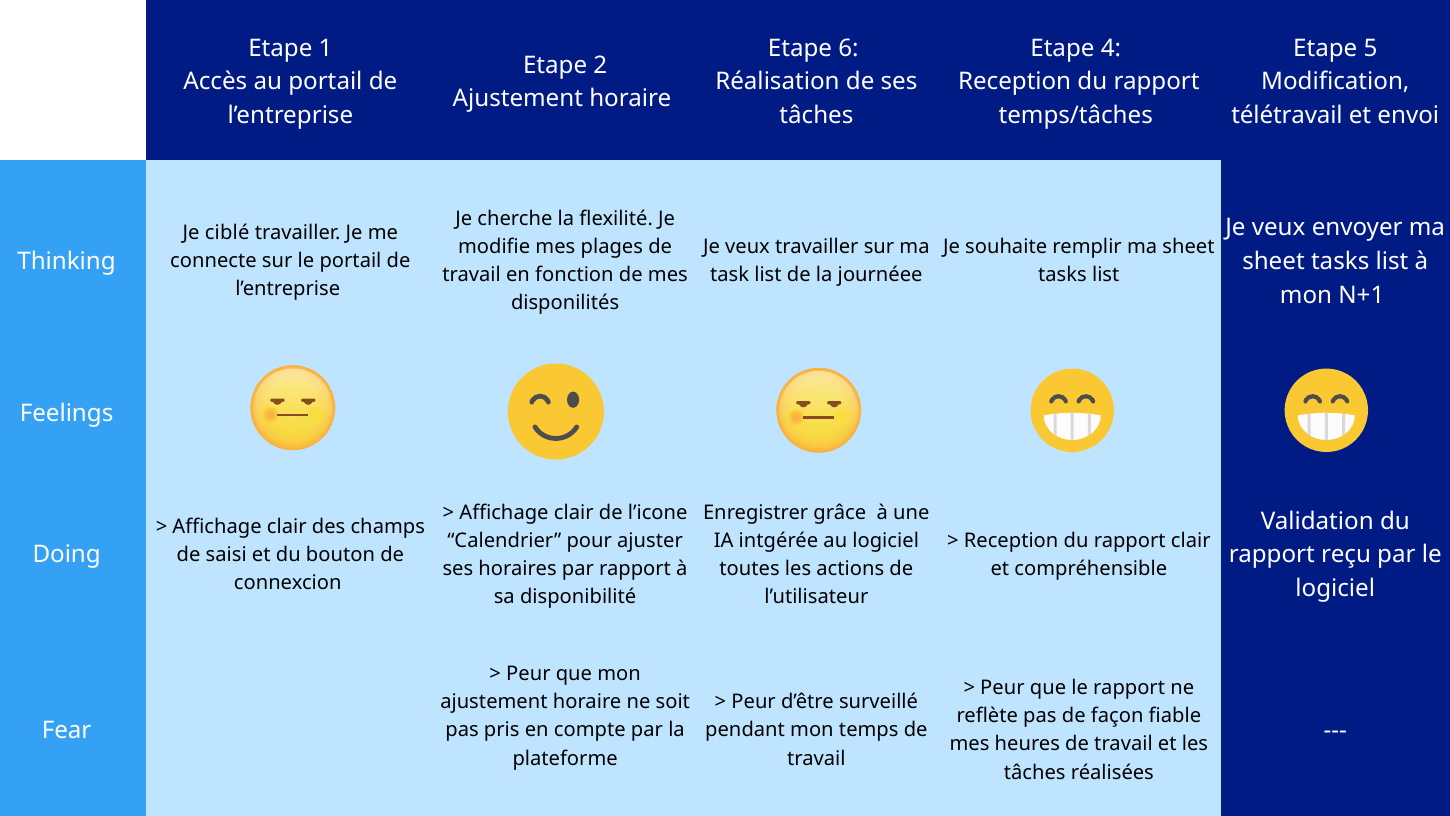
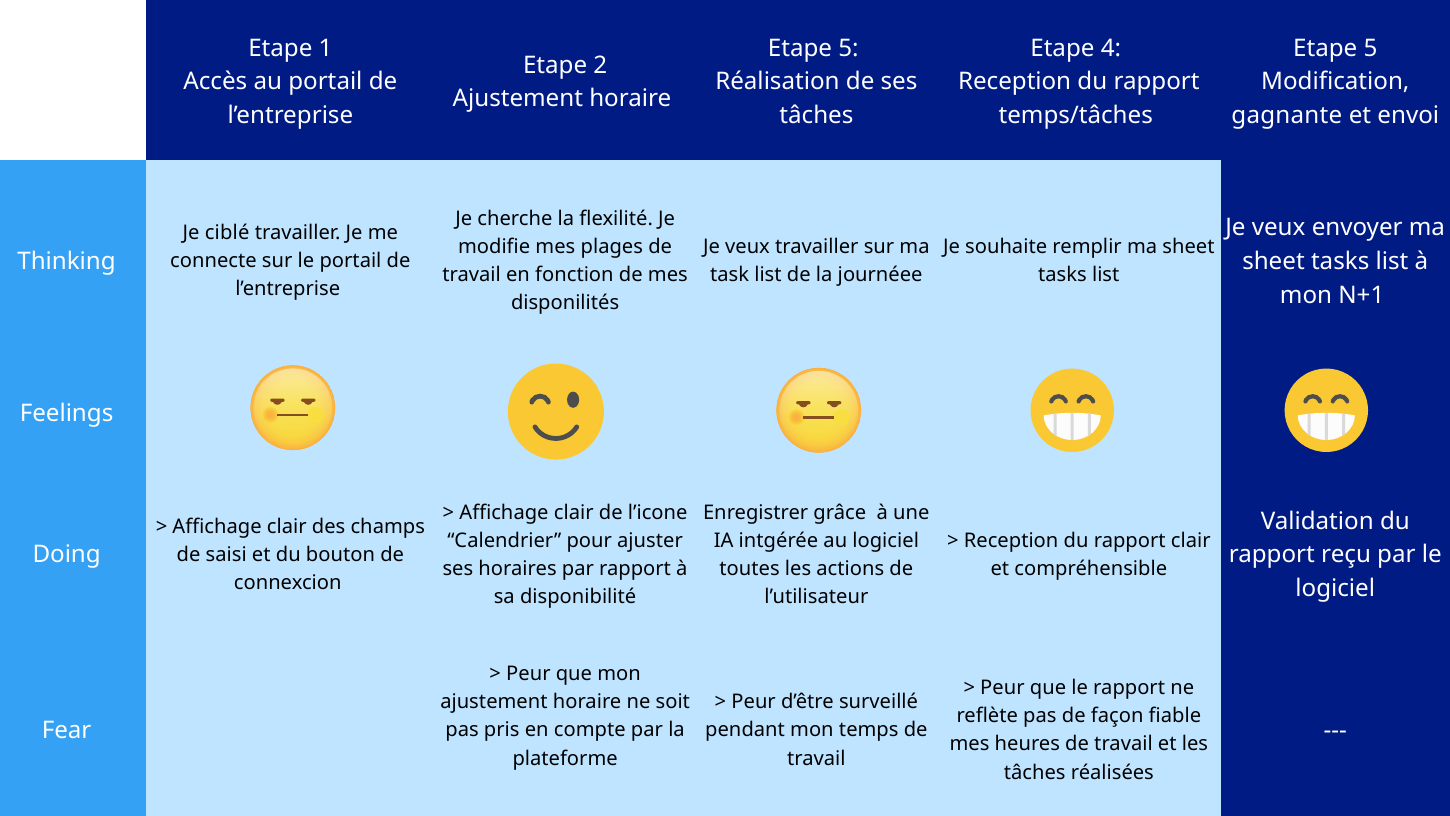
6: 6 -> 5 (848, 48)
télétravail: télétravail -> gagnante (1287, 116)
